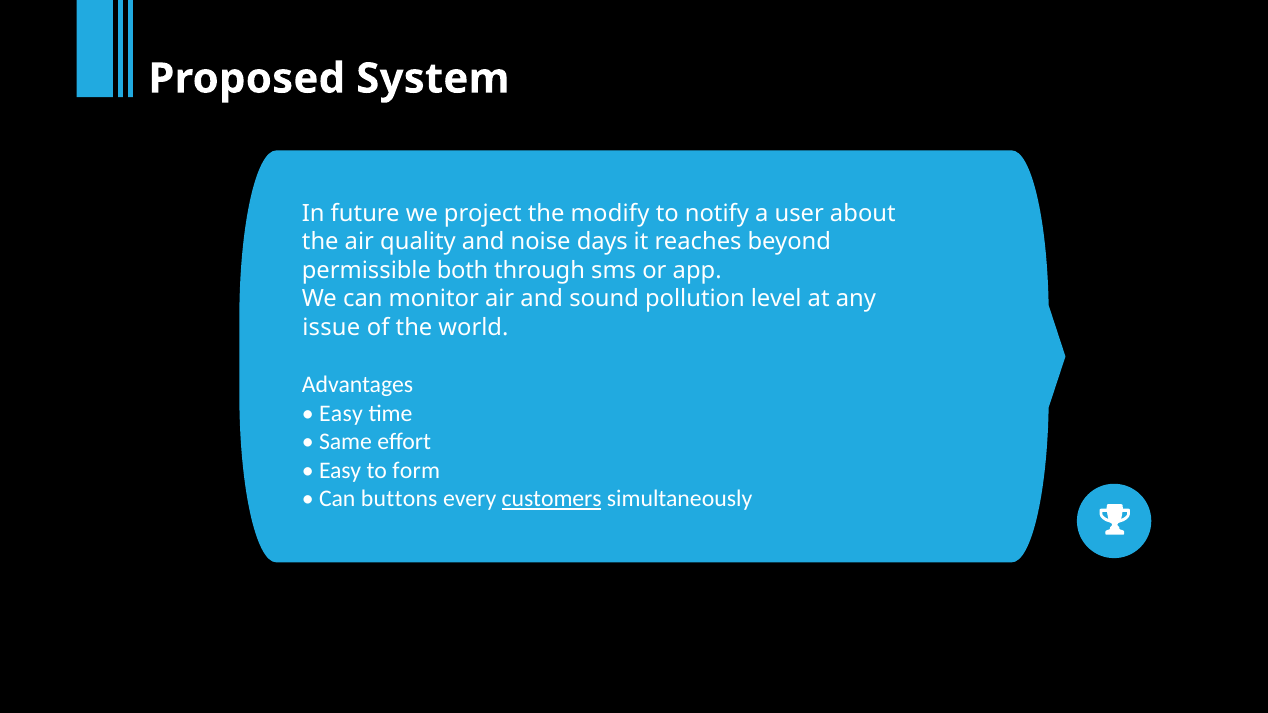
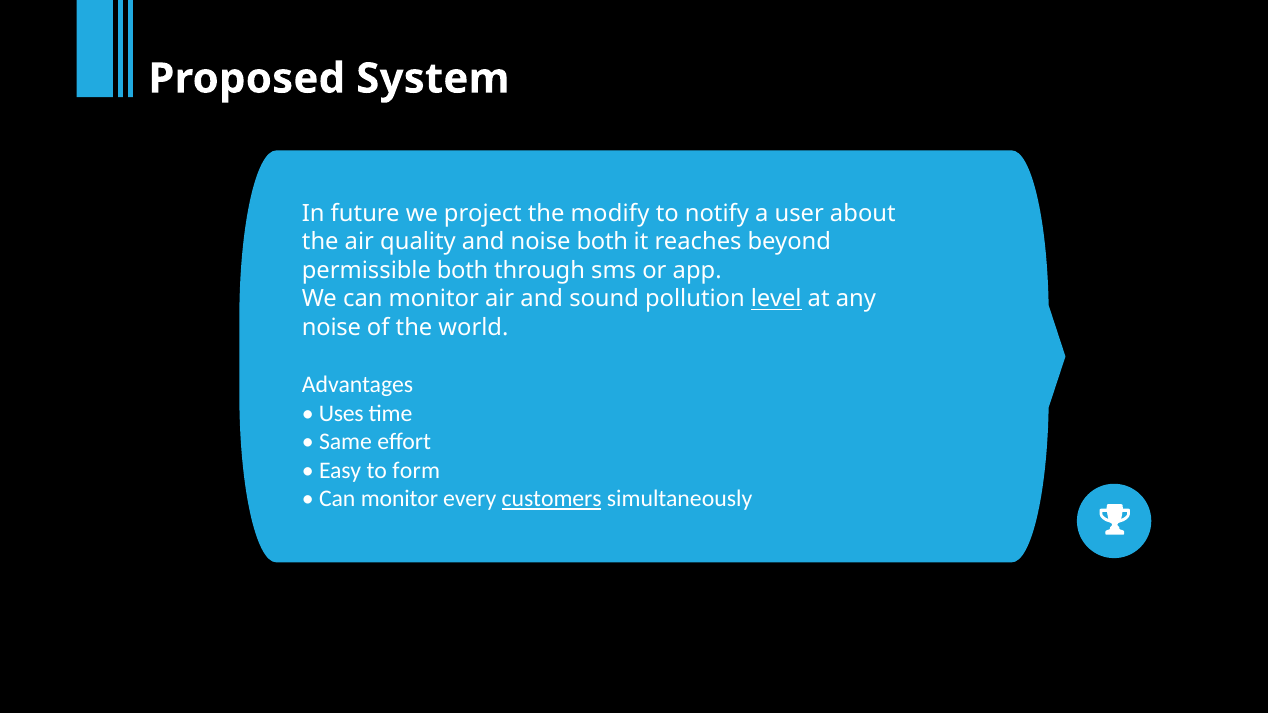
noise days: days -> both (602, 242)
level underline: none -> present (776, 299)
issue: issue -> noise (331, 328)
Easy: Easy -> Uses (341, 413)
buttons: buttons -> monitor (399, 499)
